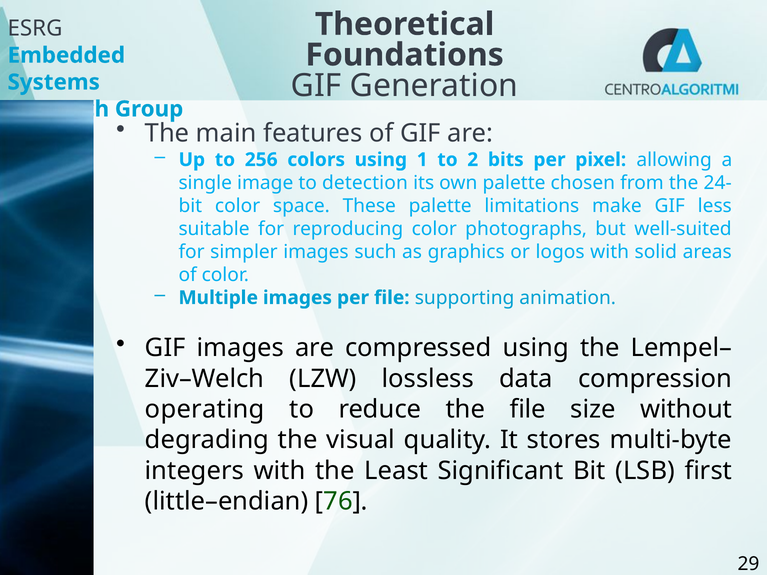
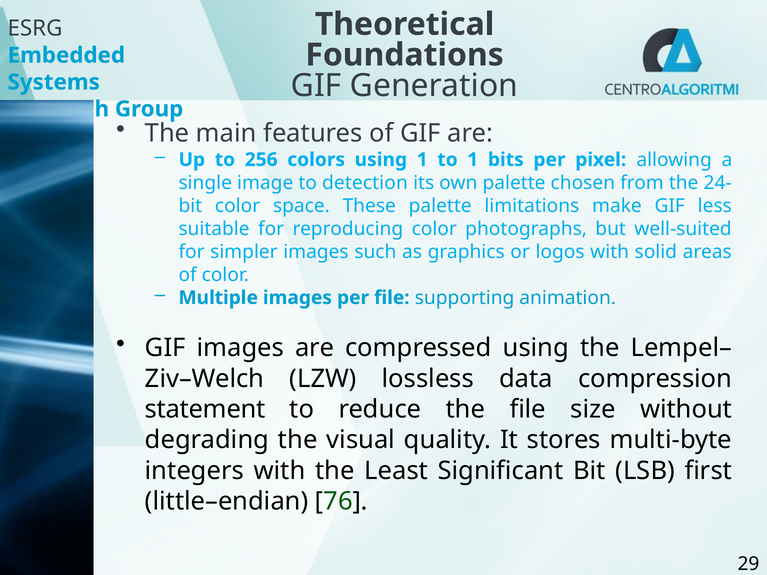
to 2: 2 -> 1 (473, 160)
operating: operating -> statement (205, 409)
